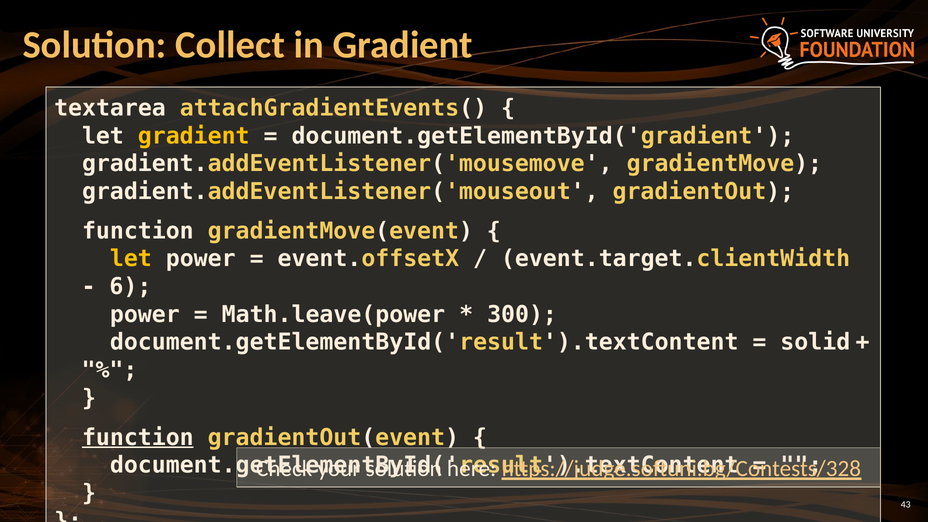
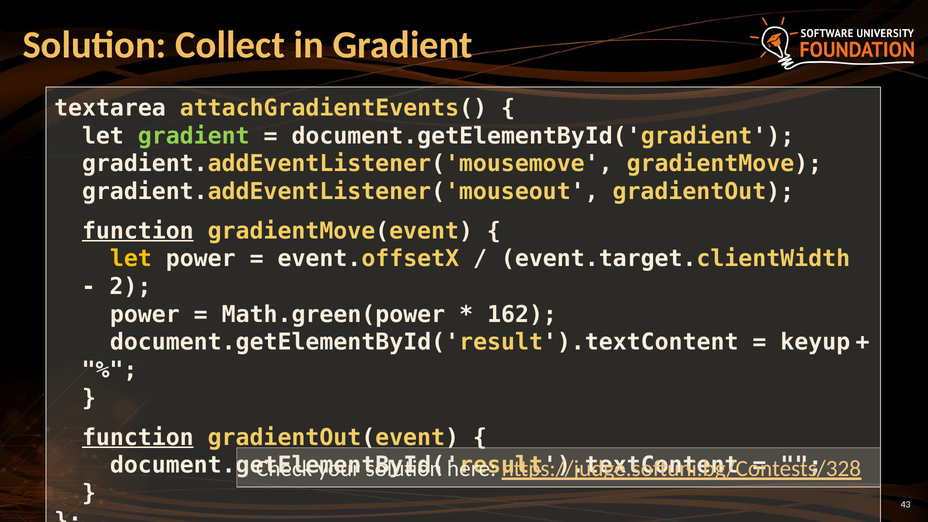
gradient colour: yellow -> light green (194, 136)
function underline: none -> present (138, 231)
6: 6 -> 2 (130, 287)
Math.leave(power: Math.leave(power -> Math.green(power (333, 315)
300: 300 -> 162 (522, 315)
solid: solid -> keyup (815, 342)
